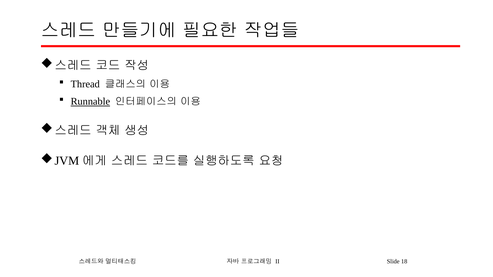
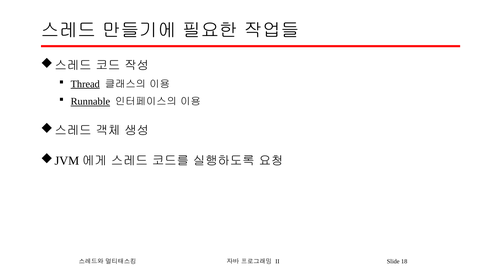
Thread underline: none -> present (85, 84)
